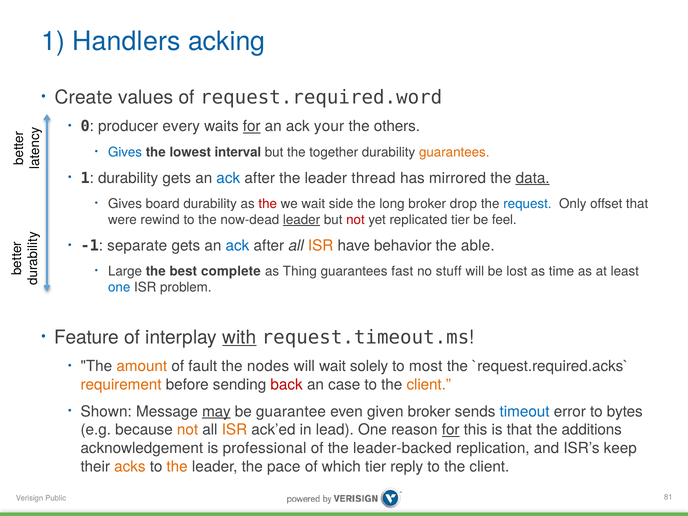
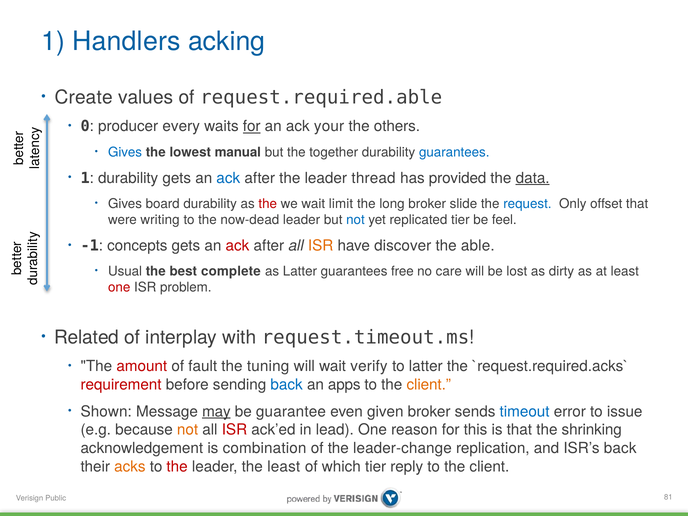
request.required.word: request.required.word -> request.required.able (321, 97)
interval: interval -> manual (238, 152)
guarantees colour: orange -> blue (454, 152)
mirrored: mirrored -> provided (458, 178)
side: side -> limit (341, 204)
drop: drop -> slide (463, 204)
rewind: rewind -> writing (160, 220)
leader underline: present -> none (302, 220)
not colour: red -> blue (355, 220)
separate: separate -> concepts (137, 246)
ack colour: blue -> red (237, 246)
behavior: behavior -> discover (403, 246)
Large: Large -> Usual (125, 271)
as Thing: Thing -> Latter (300, 271)
fast: fast -> free (402, 271)
stuff: stuff -> care (449, 271)
time: time -> dirty (561, 271)
one colour: blue -> red (119, 287)
Feature: Feature -> Related (87, 337)
with underline: present -> none (239, 337)
amount colour: orange -> red (142, 366)
nodes: nodes -> tuning (268, 366)
solely: solely -> verify (369, 366)
to most: most -> latter (426, 366)
requirement colour: orange -> red (121, 385)
back colour: red -> blue (287, 385)
case: case -> apps (344, 385)
bytes: bytes -> issue (625, 411)
ISR colour: orange -> red (234, 430)
for underline: present -> none (451, 430)
additions: additions -> shrinking (592, 430)
professional: professional -> combination (265, 448)
leader-backed: leader-backed -> leader-change (402, 448)
ISR’s keep: keep -> back (620, 448)
the colour: orange -> red (177, 467)
the pace: pace -> least (284, 467)
